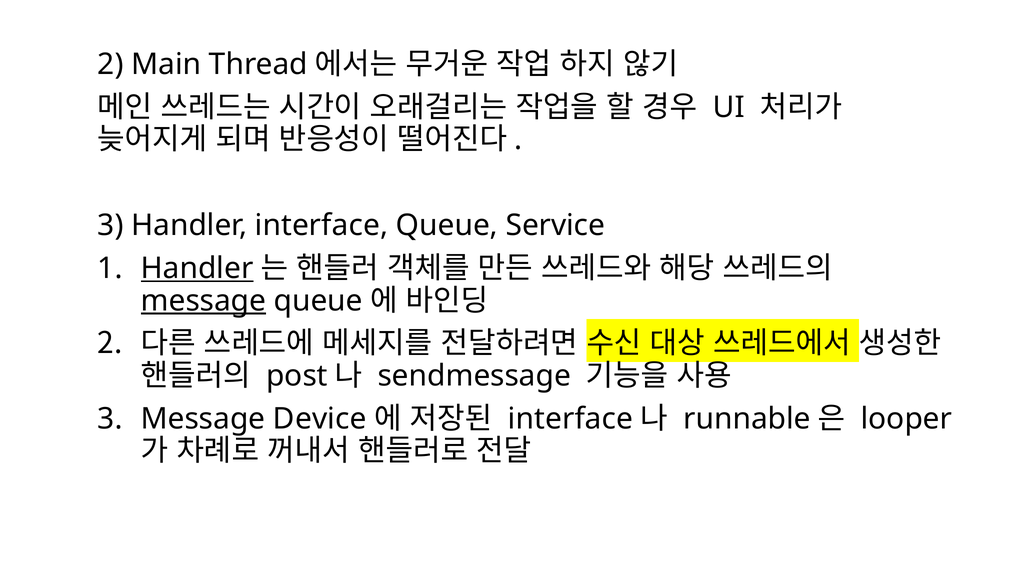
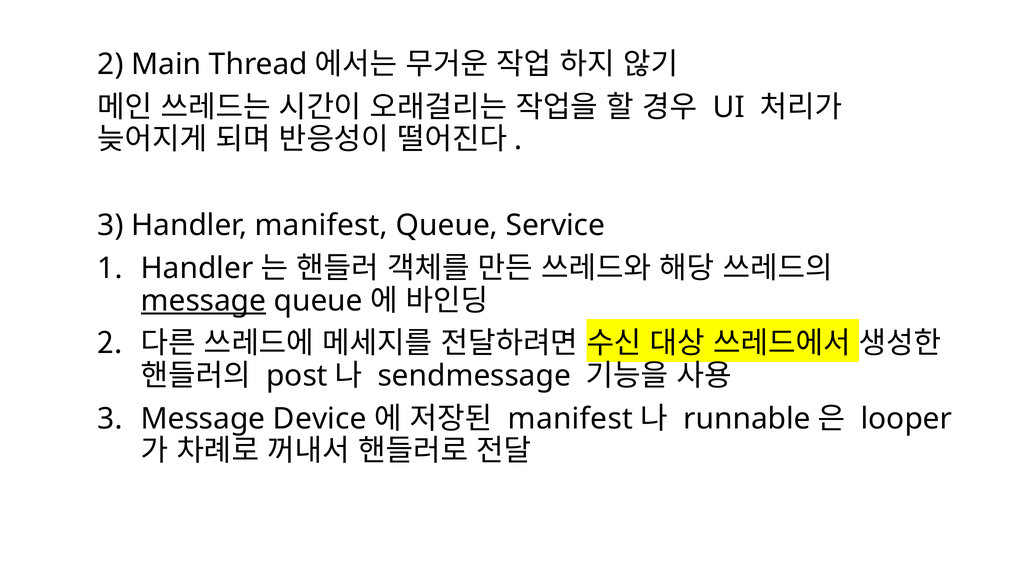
Handler interface: interface -> manifest (321, 226)
Handler underline: present -> none (197, 268)
interface: interface -> manifest (570, 419)
